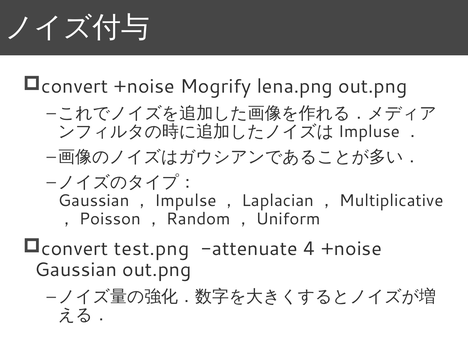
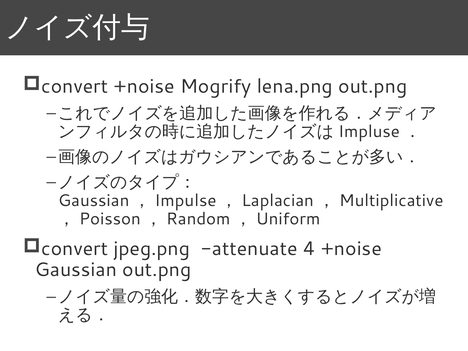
test.png: test.png -> jpeg.png (152, 249)
